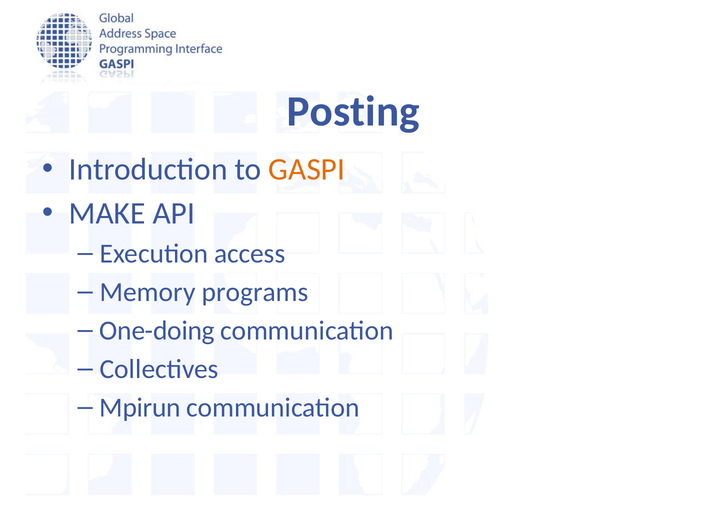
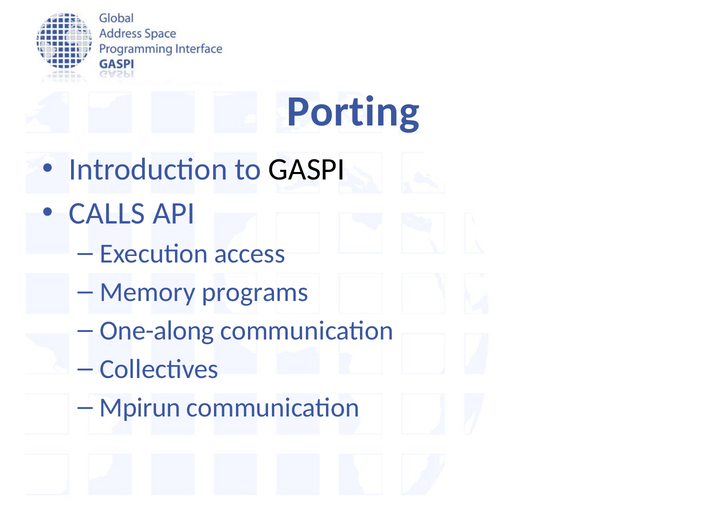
Posting: Posting -> Porting (353, 111)
GASPI colour: orange -> black (307, 169)
MAKE: MAKE -> CALLS (107, 213)
One-doing: One-doing -> One-along (157, 331)
